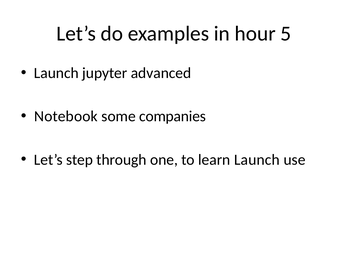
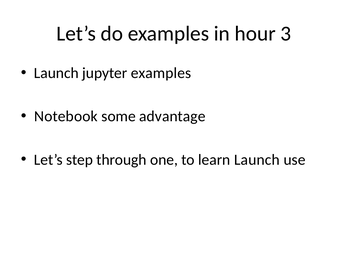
5: 5 -> 3 (286, 34)
jupyter advanced: advanced -> examples (161, 73)
companies: companies -> advantage (172, 116)
